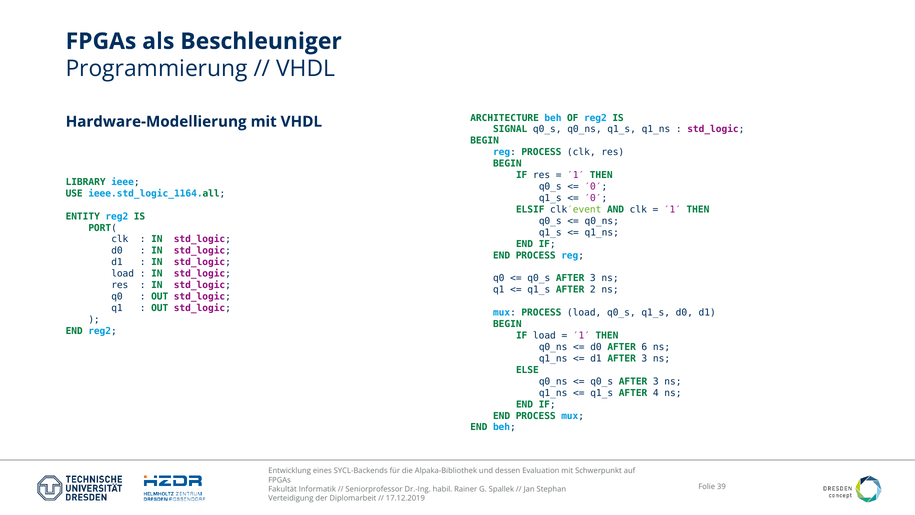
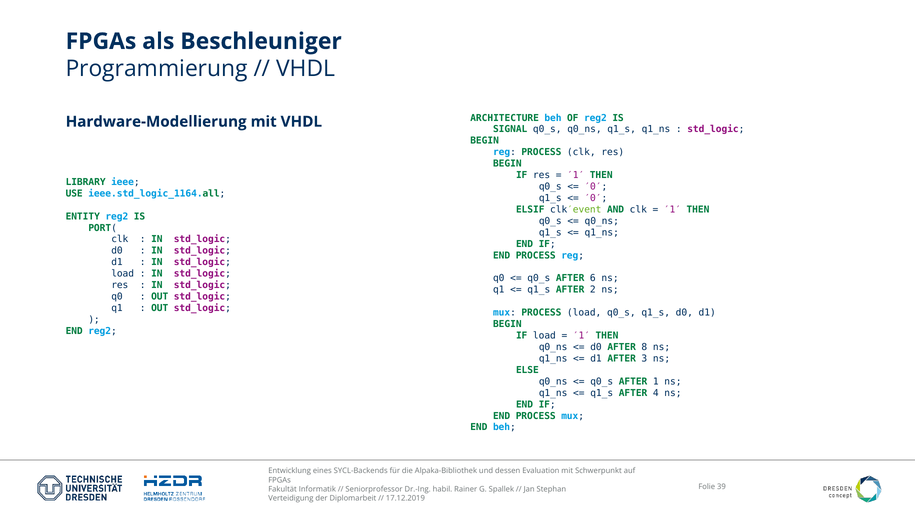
3: 3 -> 6 (593, 278)
6: 6 -> 8 (644, 347)
3: 3 -> 1 (656, 381)
